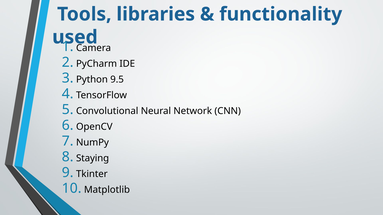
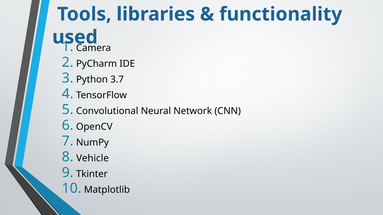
9.5: 9.5 -> 3.7 (117, 80)
Staying: Staying -> Vehicle (92, 159)
